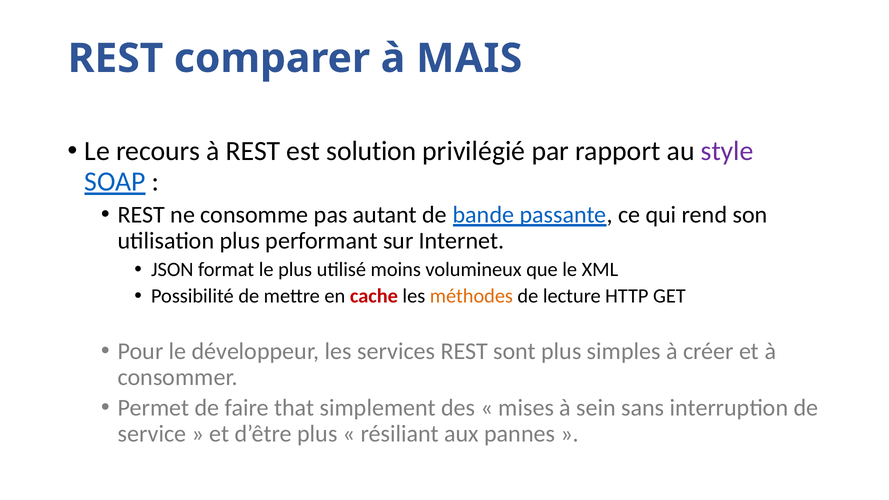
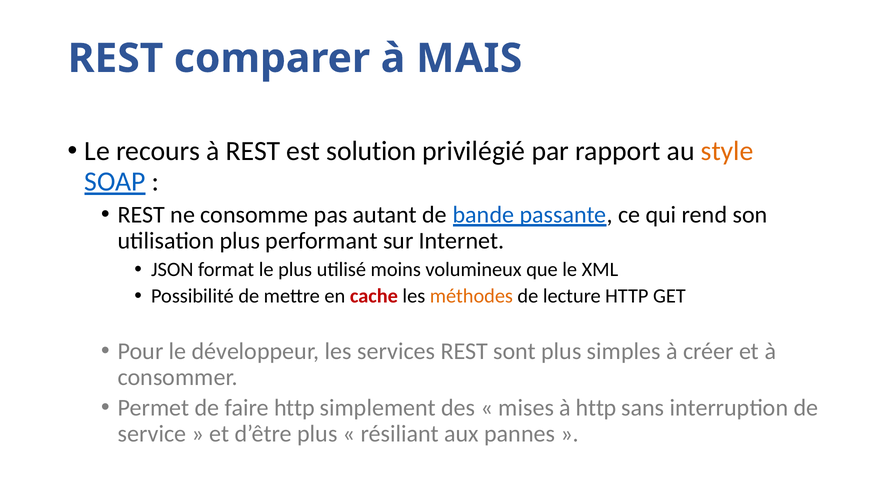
style colour: purple -> orange (727, 151)
faire that: that -> http (294, 408)
à sein: sein -> http (596, 408)
